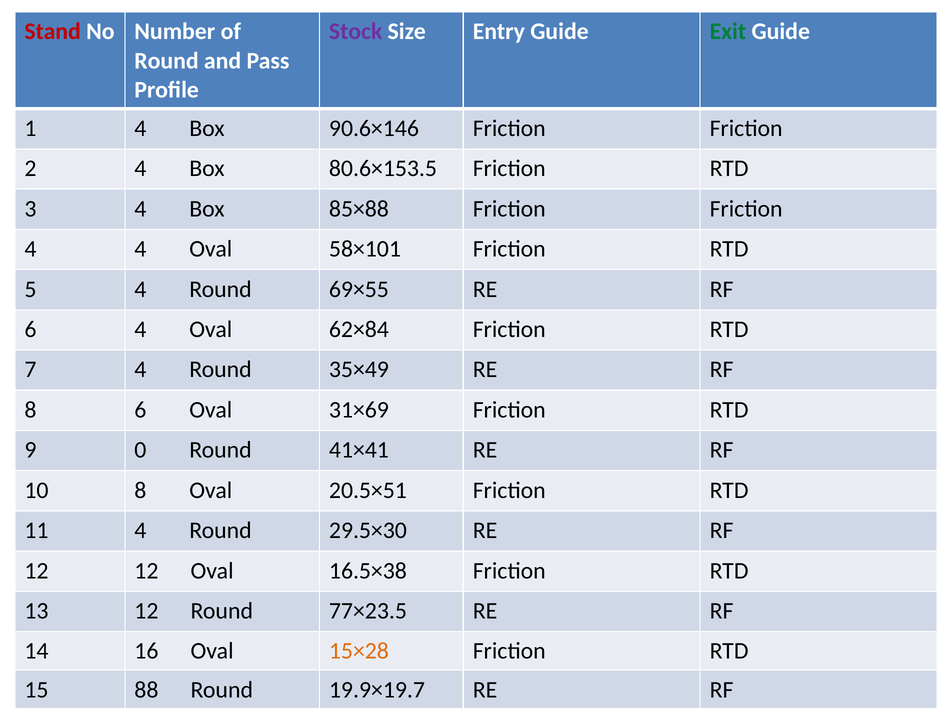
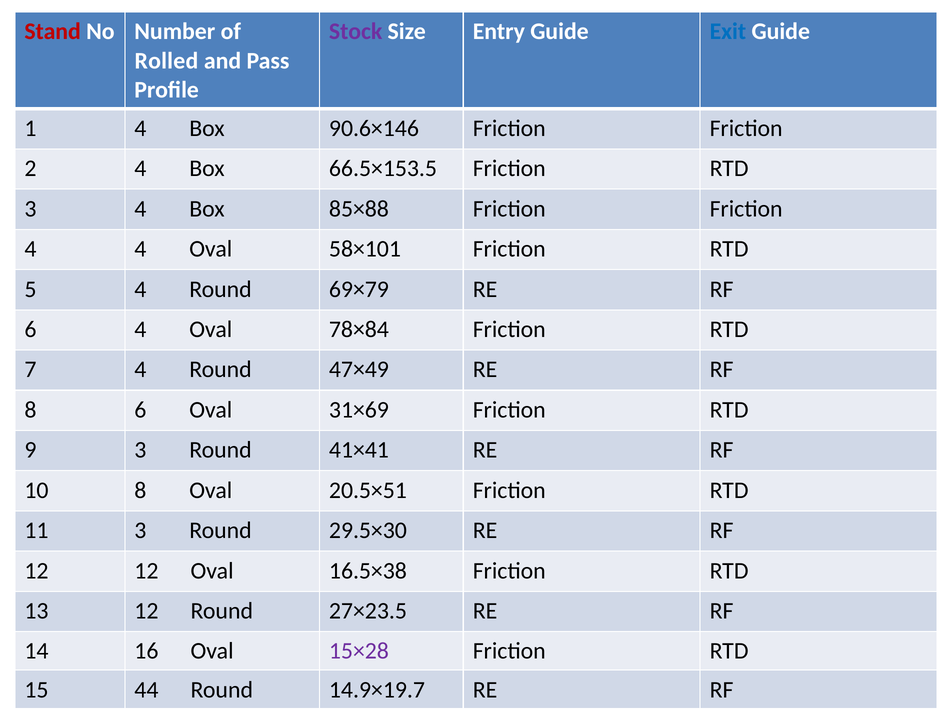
Exit colour: green -> blue (728, 32)
Round: Round -> Rolled (166, 61)
80.6×153.5: 80.6×153.5 -> 66.5×153.5 (383, 169)
69×55: 69×55 -> 69×79 (359, 289)
62×84: 62×84 -> 78×84 (359, 329)
35×49: 35×49 -> 47×49 (359, 370)
9 0: 0 -> 3 (140, 450)
11 4: 4 -> 3 (140, 530)
77×23.5: 77×23.5 -> 27×23.5 (368, 611)
15×28 colour: orange -> purple (359, 651)
88: 88 -> 44 (146, 690)
19.9×19.7: 19.9×19.7 -> 14.9×19.7 (377, 690)
